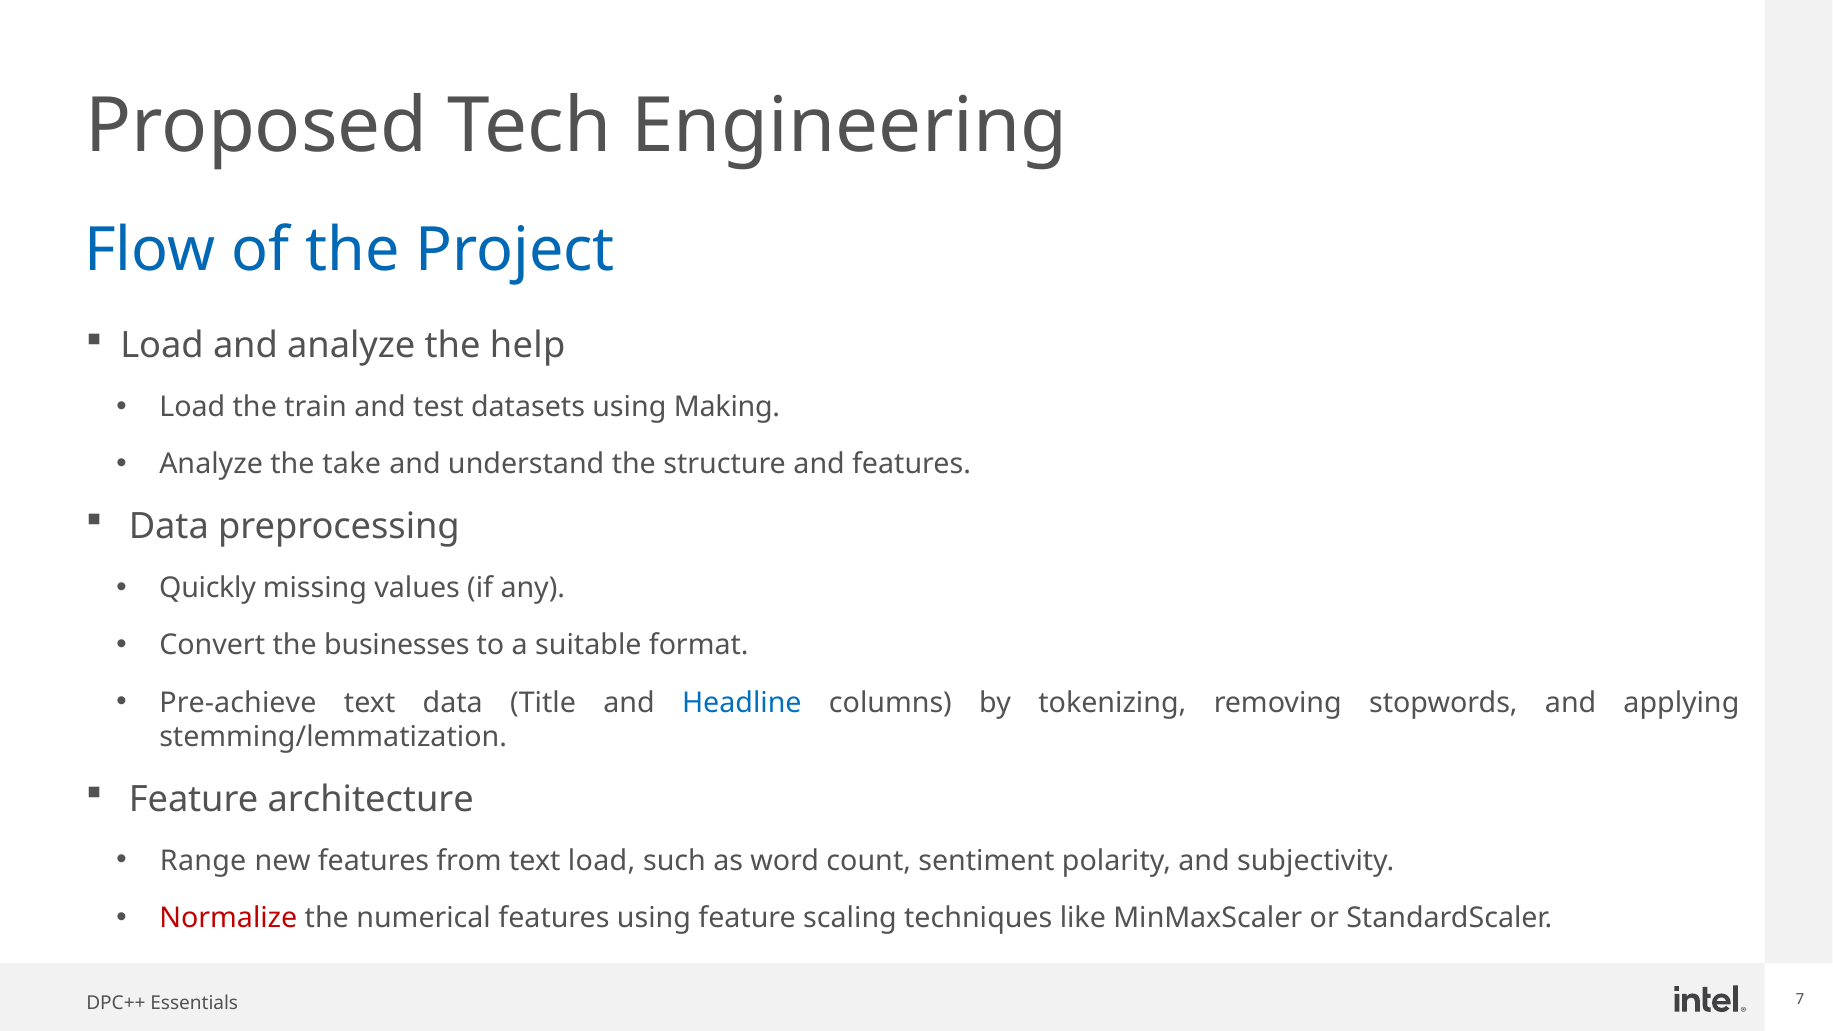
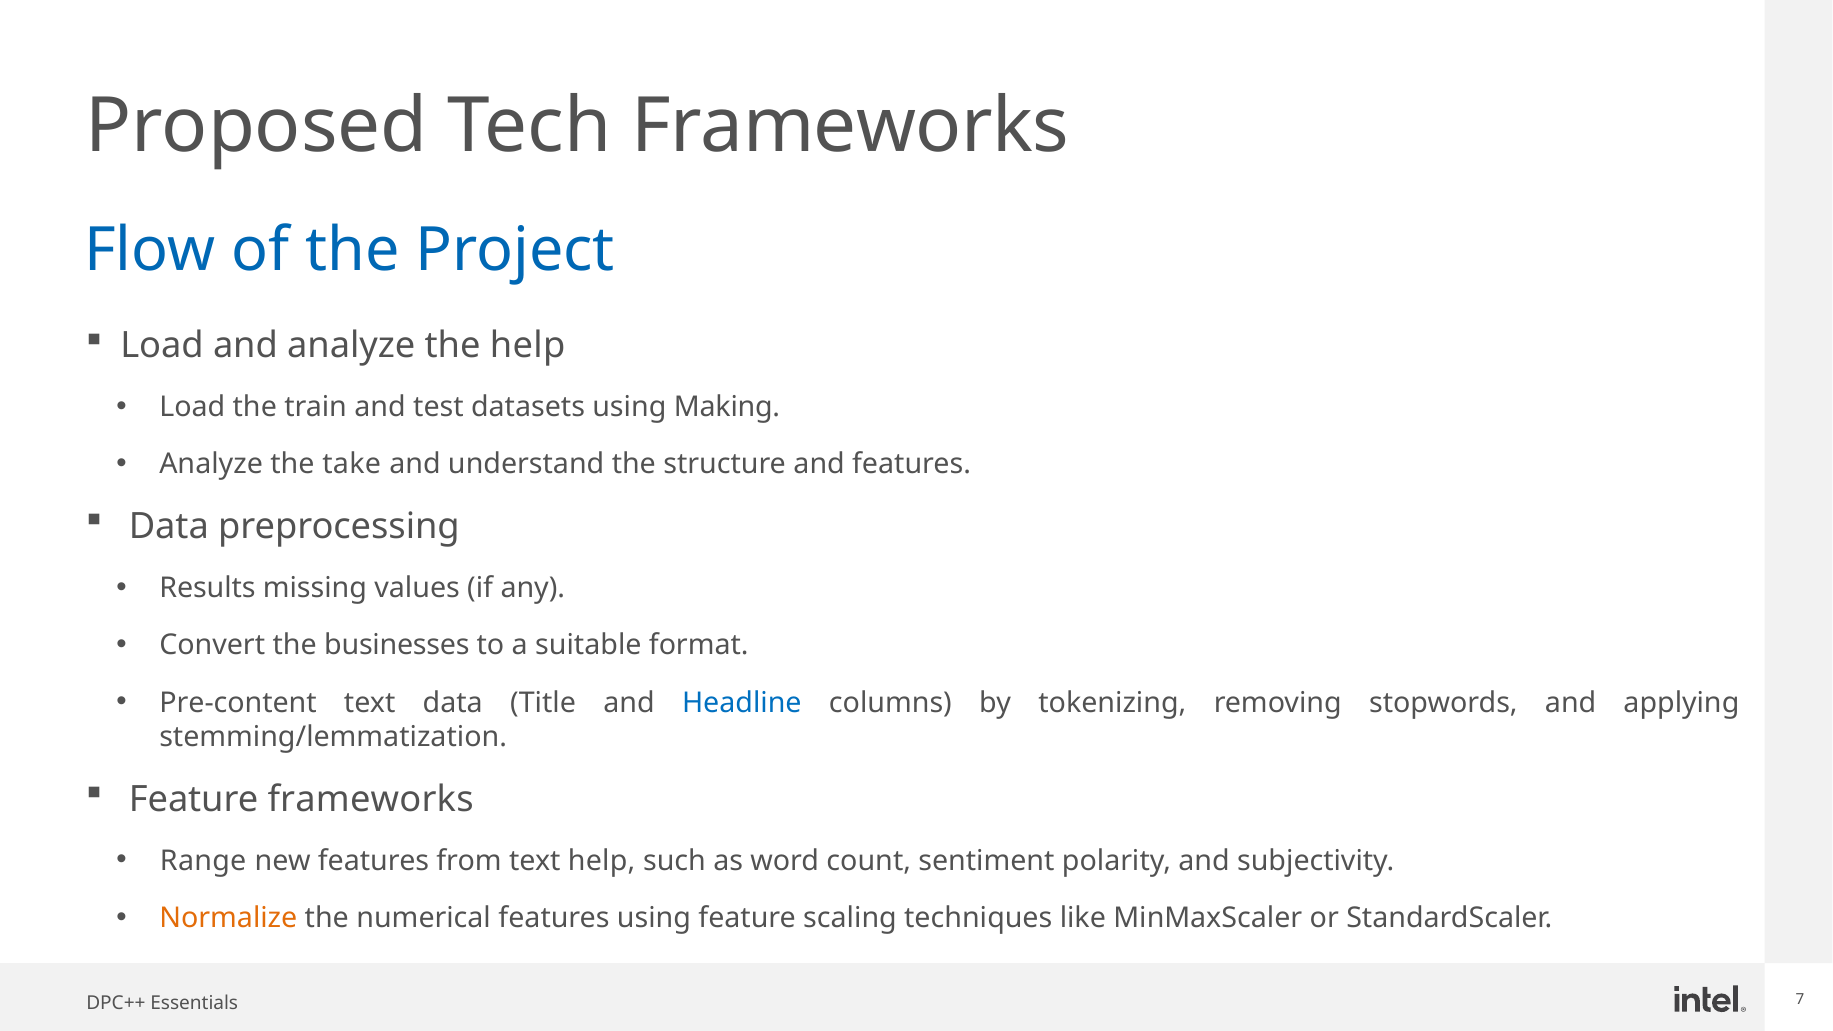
Tech Engineering: Engineering -> Frameworks (850, 127)
Quickly: Quickly -> Results (207, 588)
Pre-achieve: Pre-achieve -> Pre-content (238, 703)
Feature architecture: architecture -> frameworks (371, 800)
text load: load -> help (602, 861)
Normalize colour: red -> orange (228, 918)
